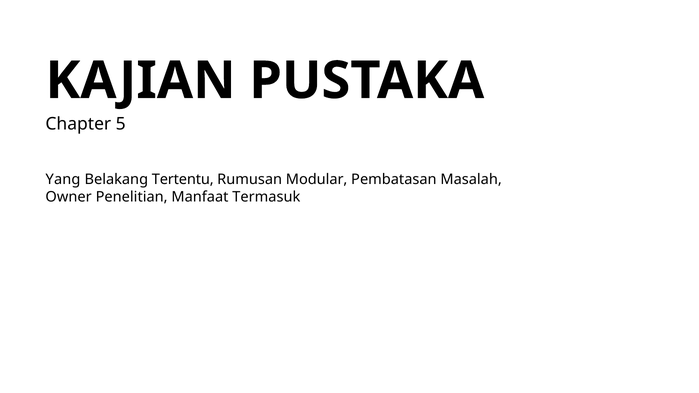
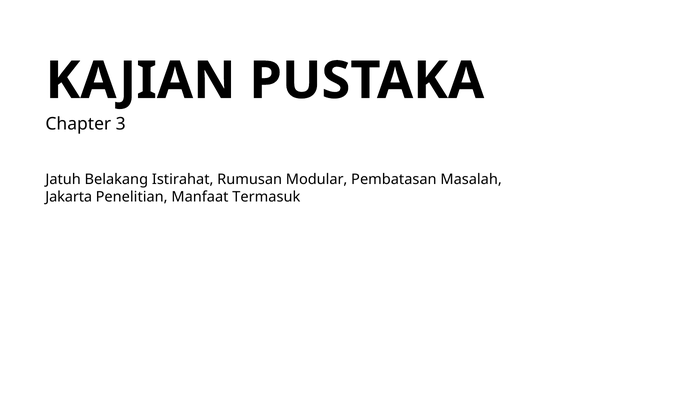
5: 5 -> 3 (121, 124)
Yang: Yang -> Jatuh (63, 180)
Tertentu: Tertentu -> Istirahat (183, 180)
Owner: Owner -> Jakarta (69, 197)
